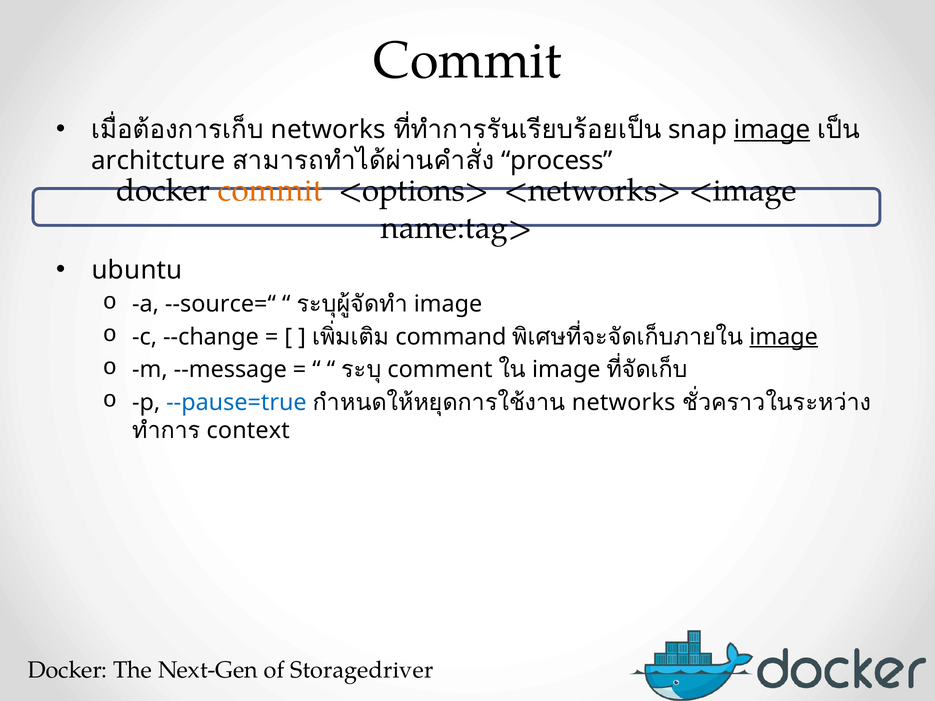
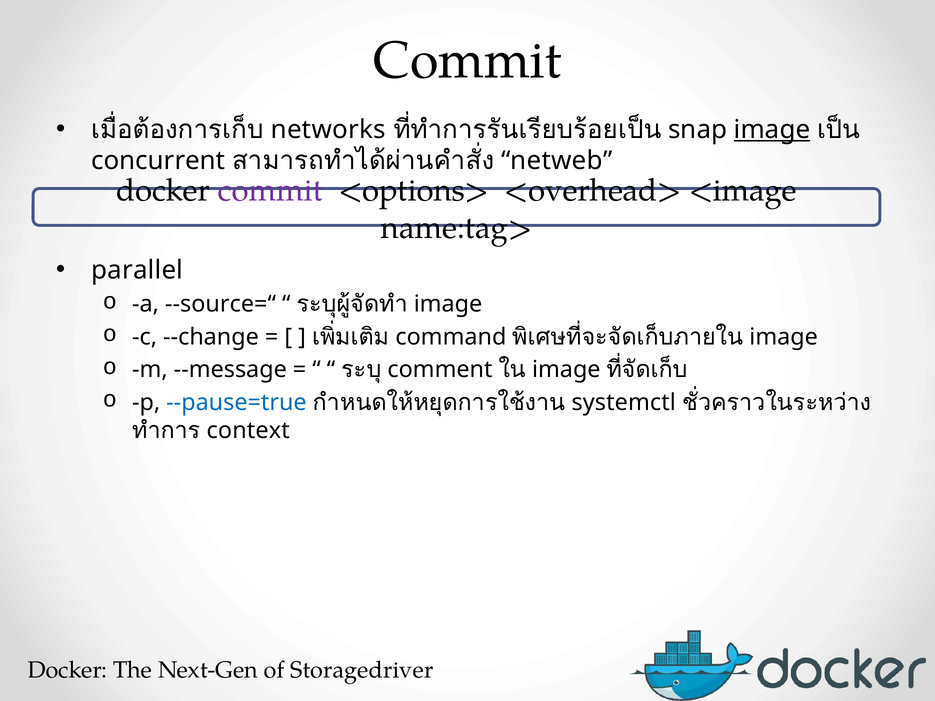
architcture: architcture -> concurrent (158, 161)
process: process -> netweb (561, 161)
commit colour: orange -> purple (270, 190)
<networks>: <networks> -> <overhead> (593, 190)
ubuntu: ubuntu -> parallel (137, 270)
image underline: present -> none (784, 337)
networks: networks -> systemctl (624, 402)
